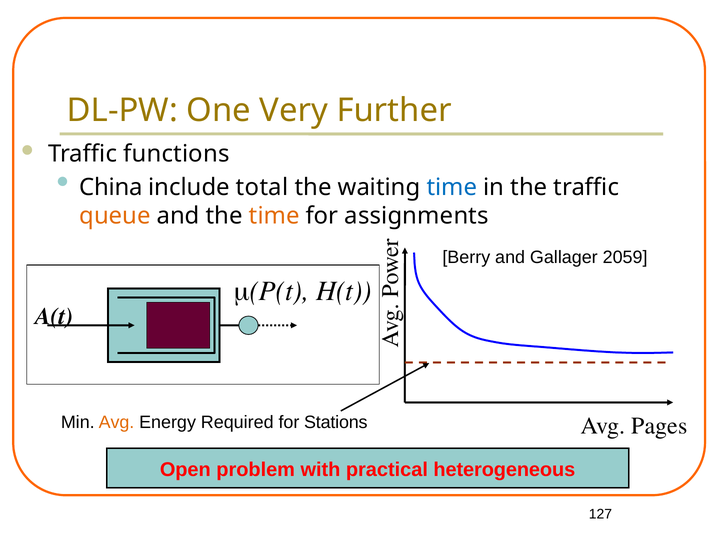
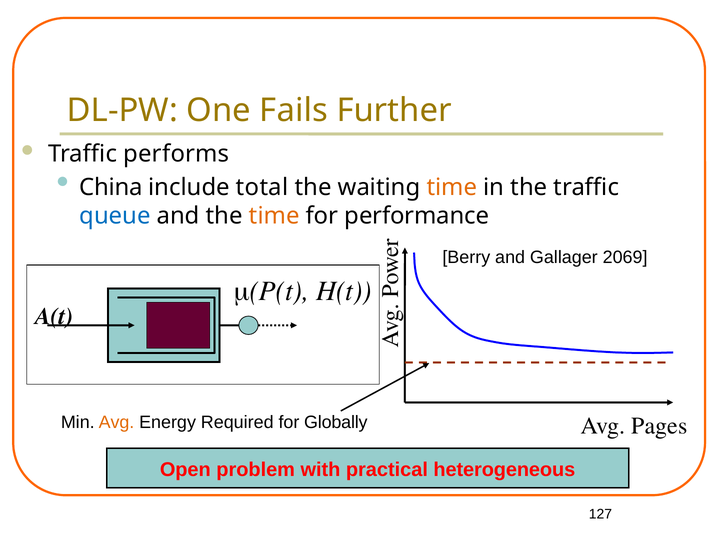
Very: Very -> Fails (294, 110)
functions: functions -> performs (176, 154)
time colour: blue -> orange (452, 188)
queue colour: orange -> blue (115, 216)
assignments: assignments -> performance (417, 216)
2059: 2059 -> 2069 (625, 258)
Stations: Stations -> Globally (336, 423)
